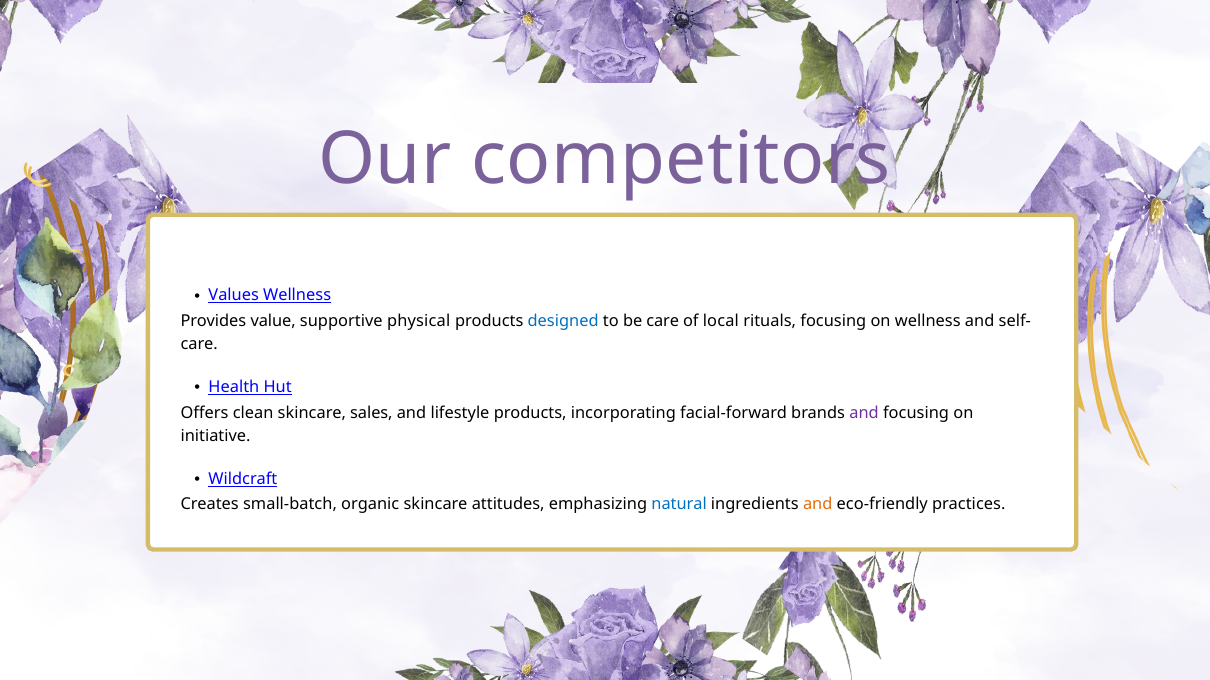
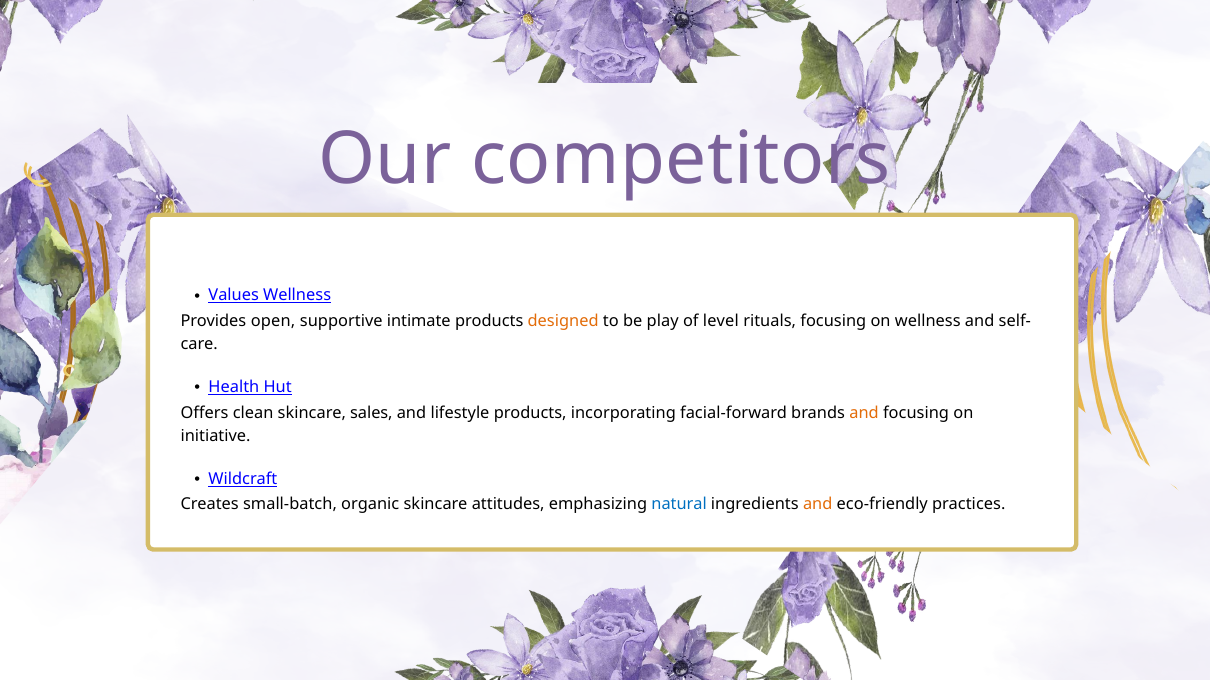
value: value -> open (273, 321)
physical: physical -> intimate (419, 321)
designed colour: blue -> orange (563, 321)
be care: care -> play (663, 321)
local: local -> level (721, 321)
and colour: purple -> orange (864, 413)
